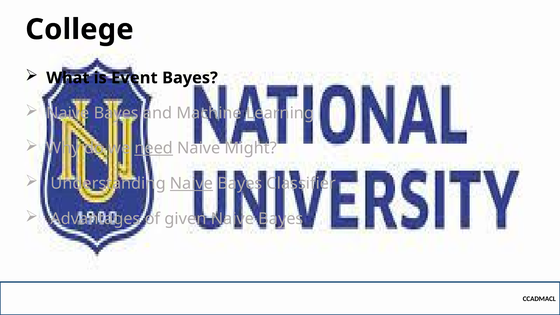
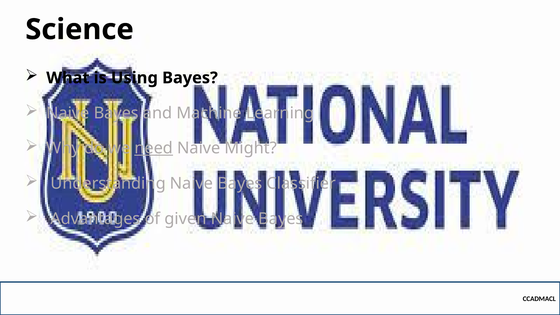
College: College -> Science (80, 30)
Event: Event -> Using (134, 78)
Naive underline: present -> none (192, 183)
